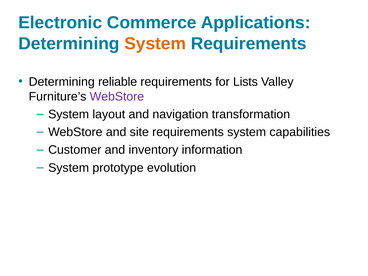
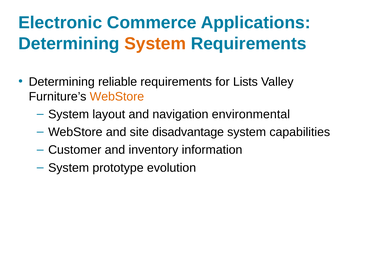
WebStore colour: purple -> orange (117, 97)
transformation: transformation -> environmental (251, 114)
site requirements: requirements -> disadvantage (188, 132)
